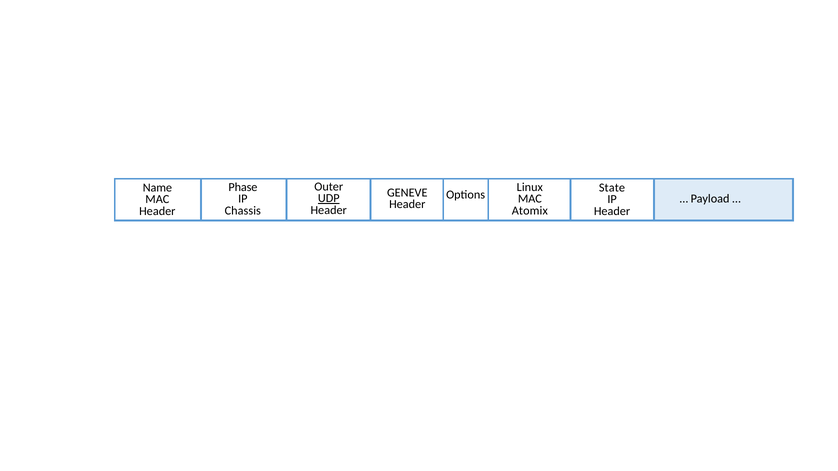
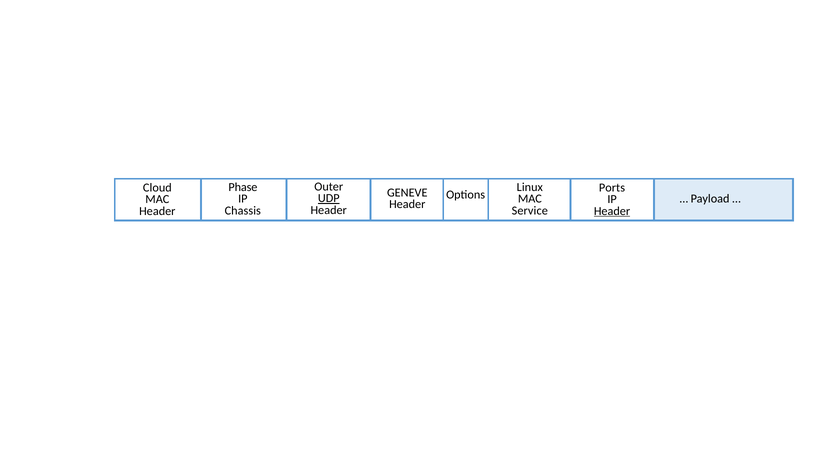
State: State -> Ports (612, 188)
Name: Name -> Cloud (157, 188)
Atomix: Atomix -> Service (530, 211)
Header underline: none -> present (612, 211)
